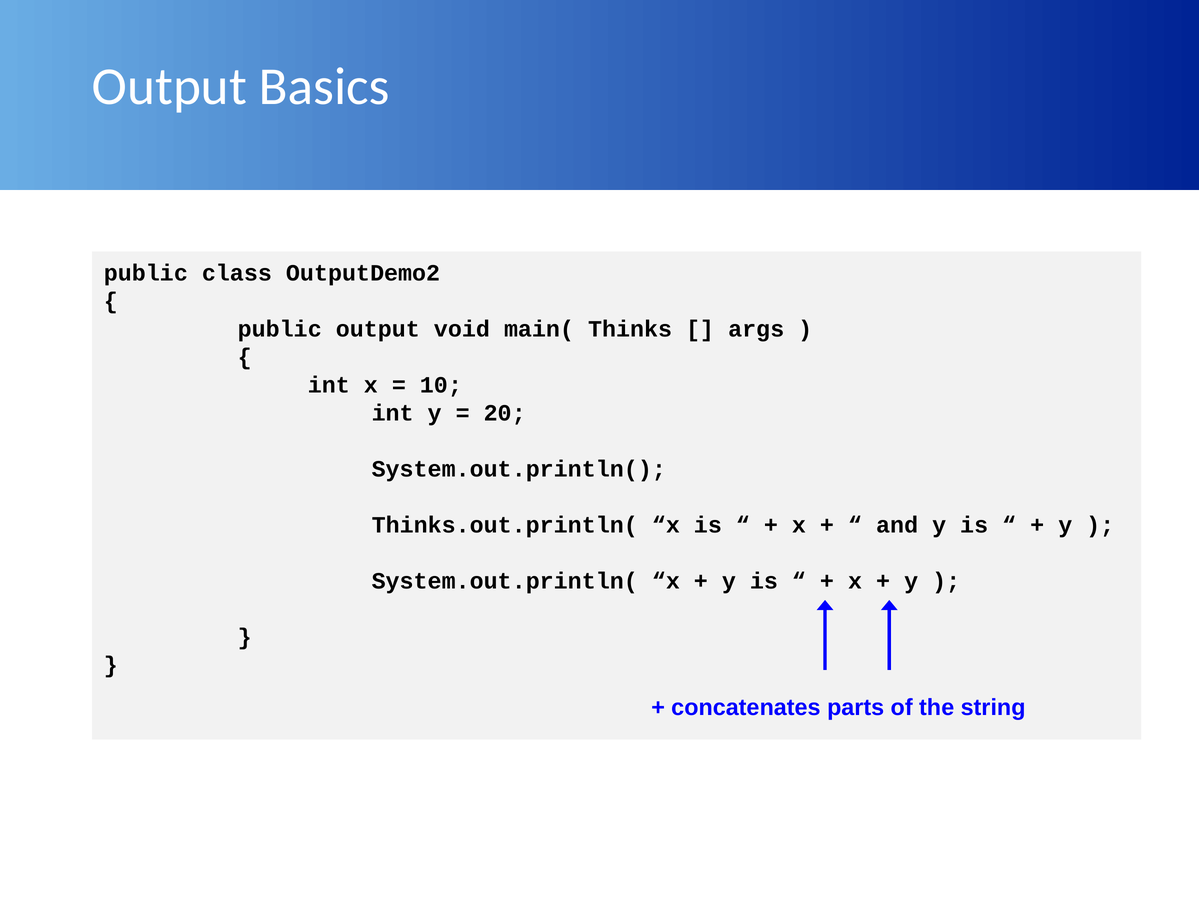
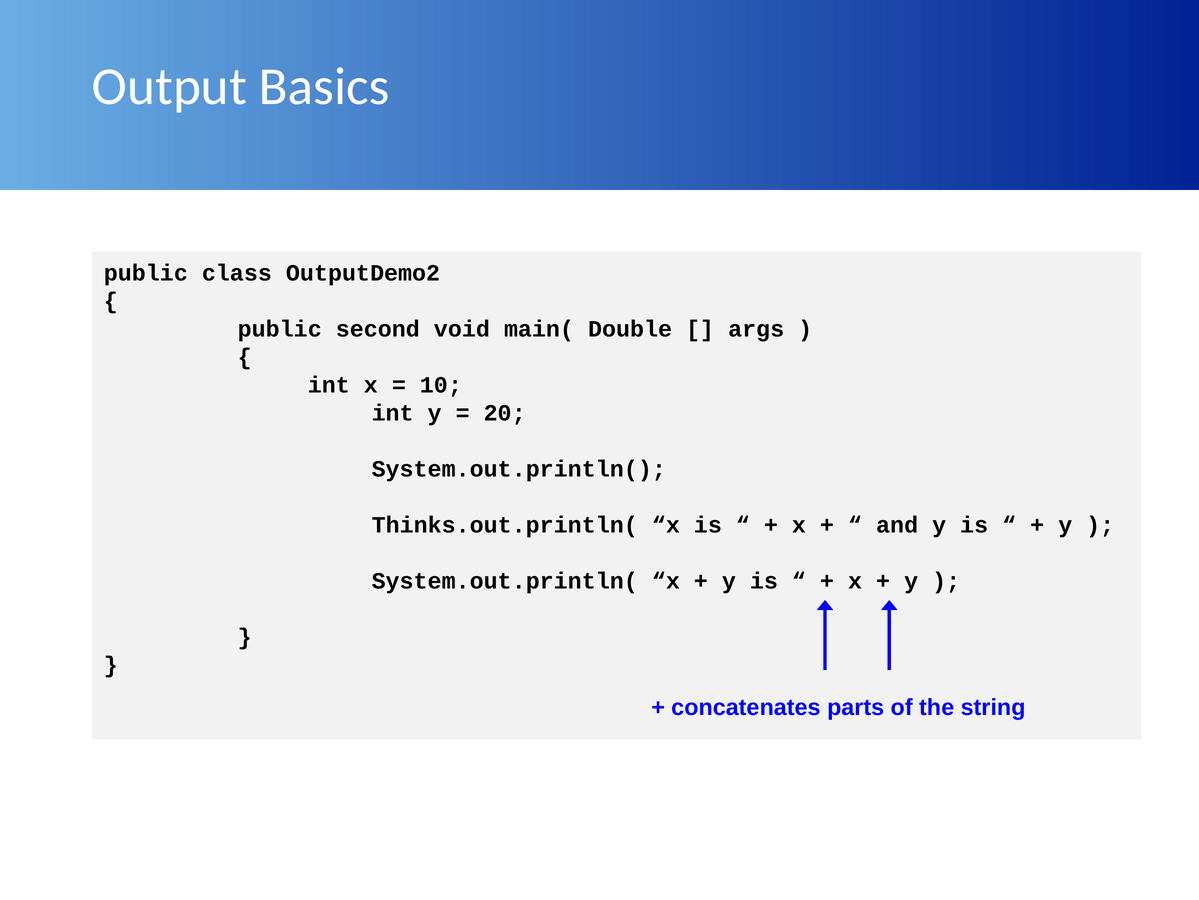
public output: output -> second (378, 329)
Thinks: Thinks -> Double (630, 329)
